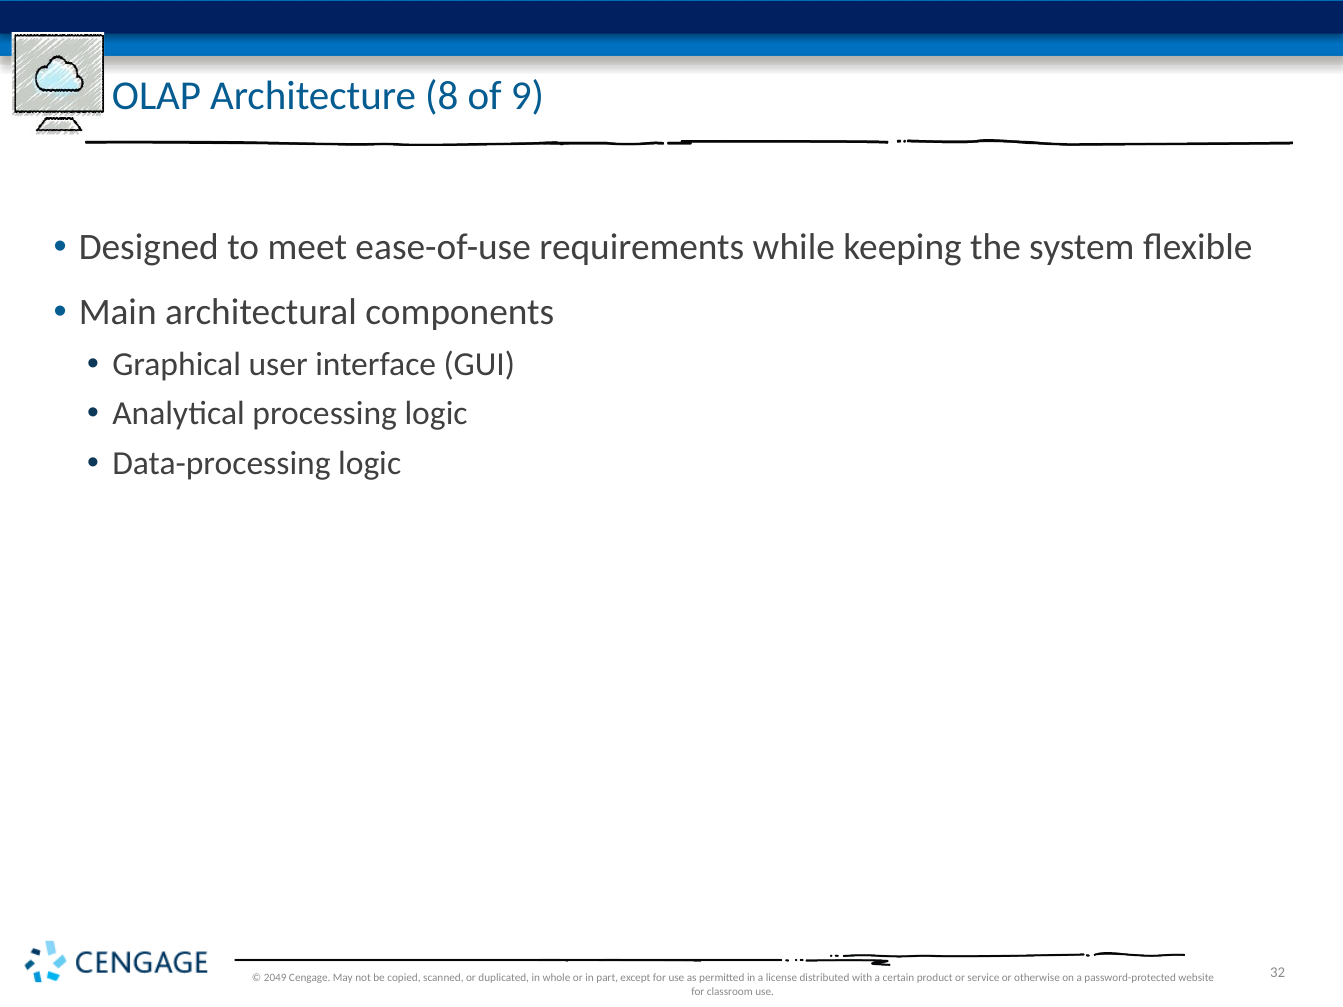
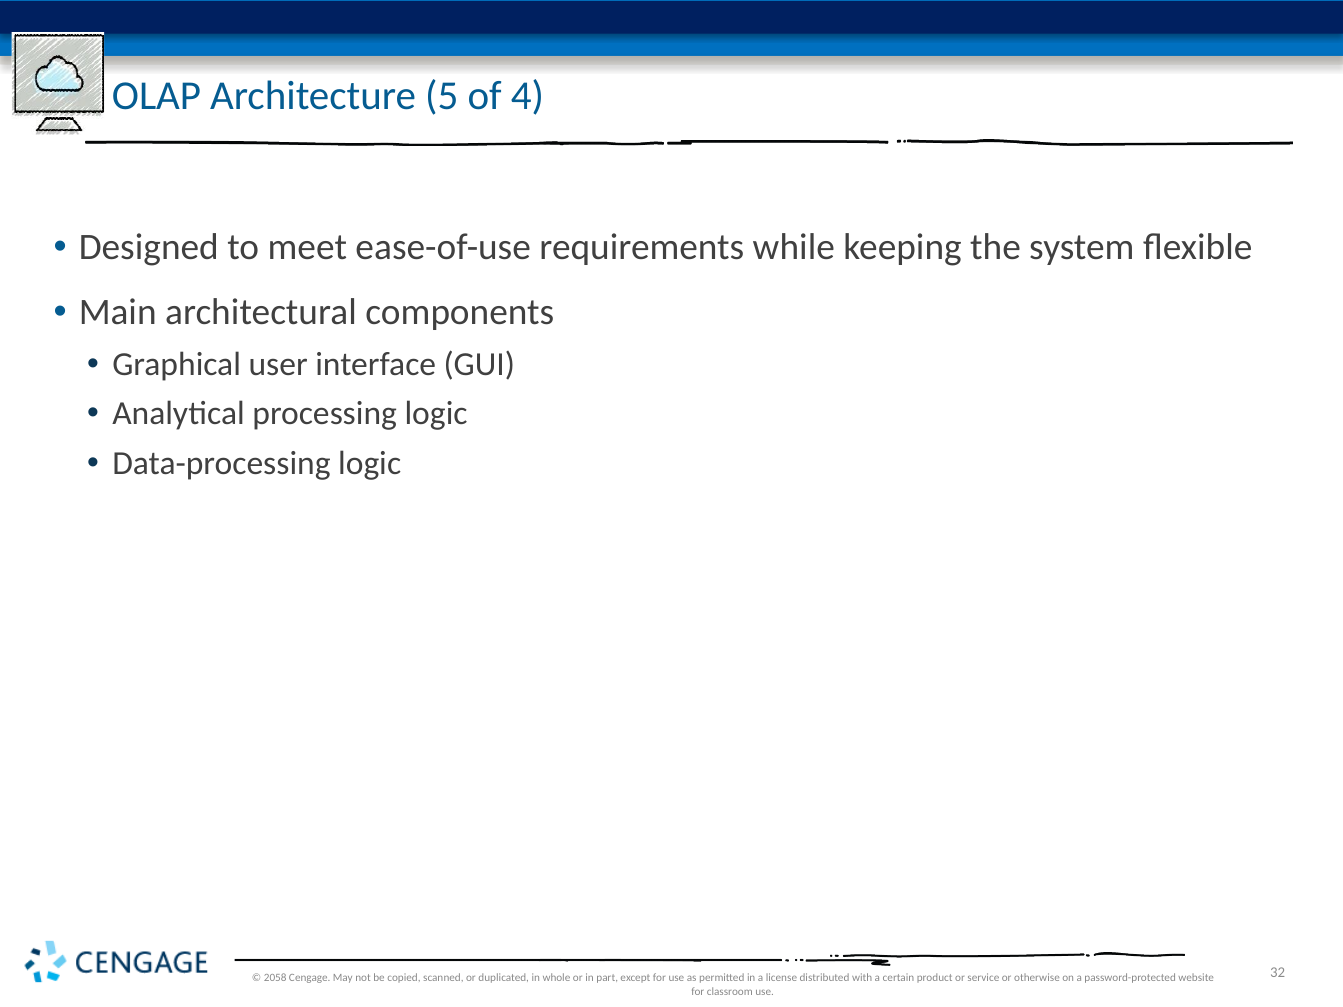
8: 8 -> 5 (442, 96)
9: 9 -> 4 (527, 96)
2049: 2049 -> 2058 (275, 978)
